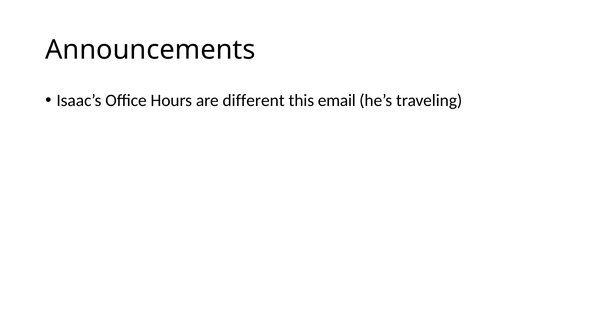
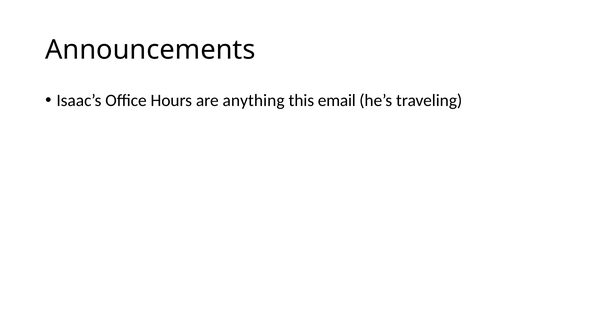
different: different -> anything (254, 100)
